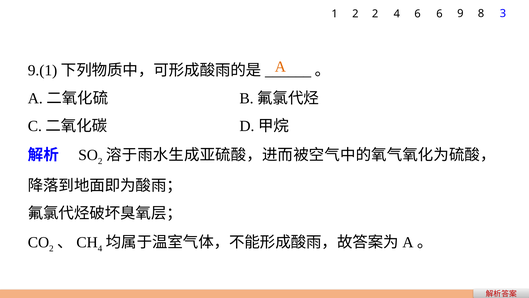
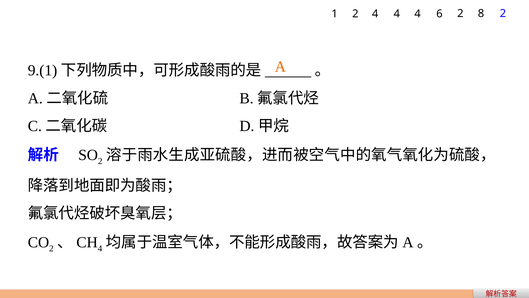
2 2: 2 -> 4 (375, 14)
6: 6 -> 4 (418, 14)
6 9: 9 -> 2 (460, 14)
8 3: 3 -> 2 (503, 14)
